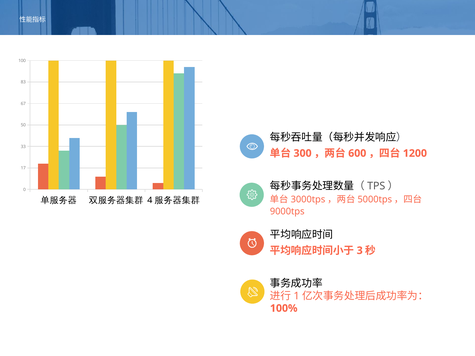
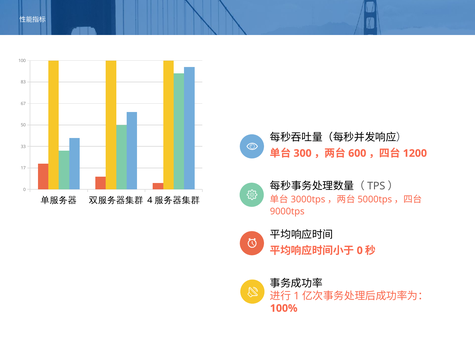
3: 3 -> 0 (360, 251)
